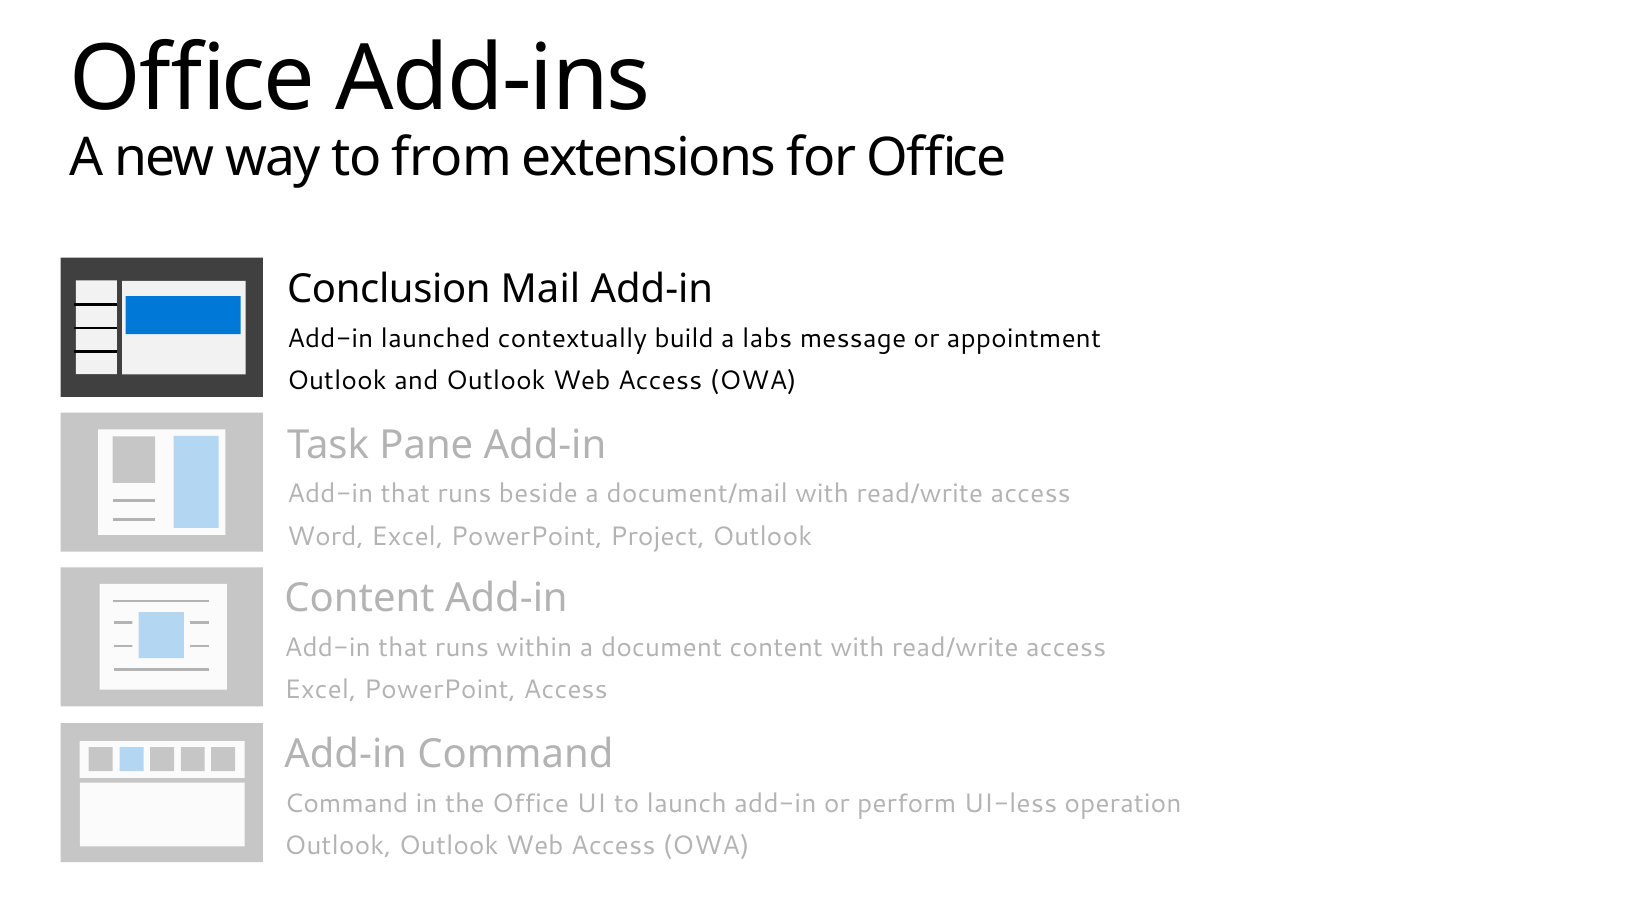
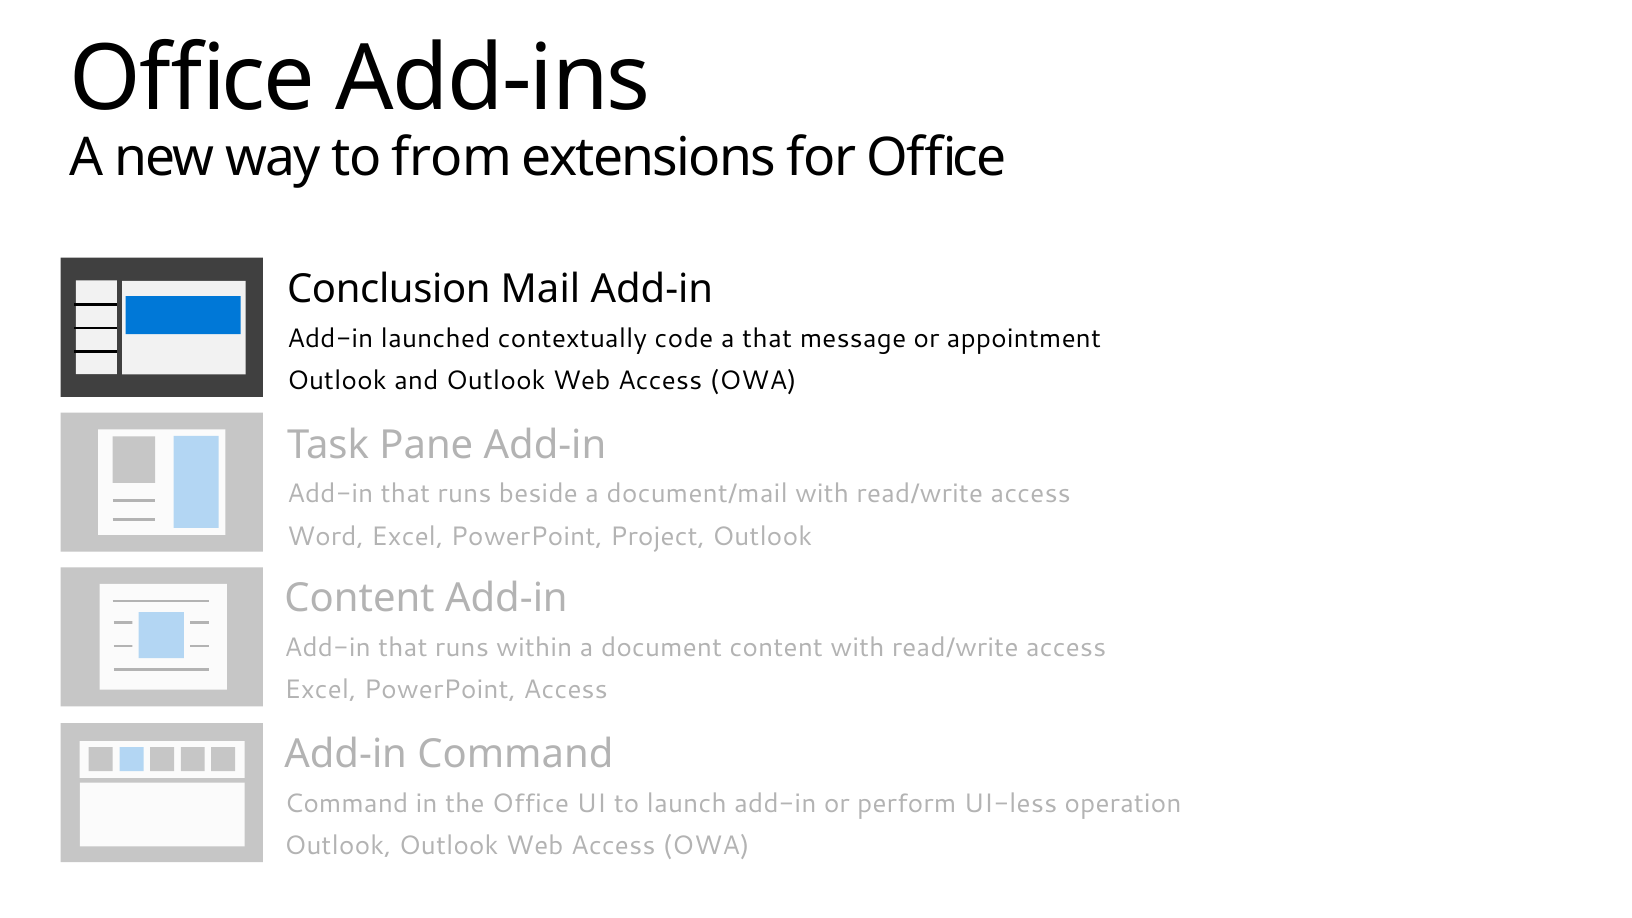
build: build -> code (684, 339)
a labs: labs -> that (767, 339)
